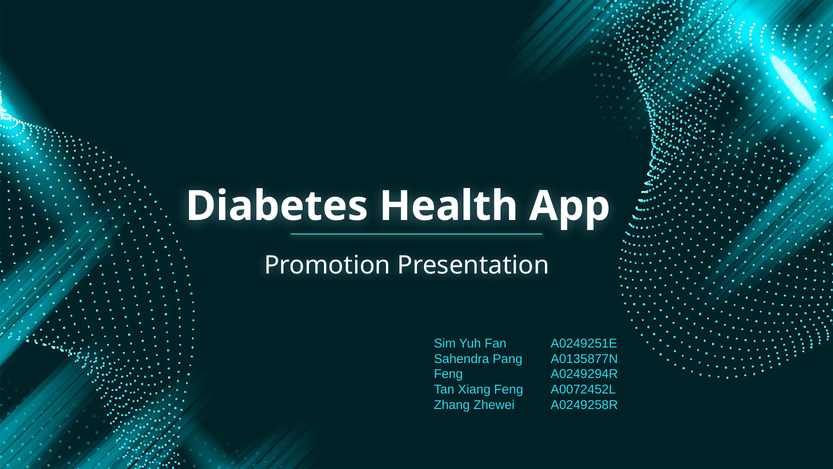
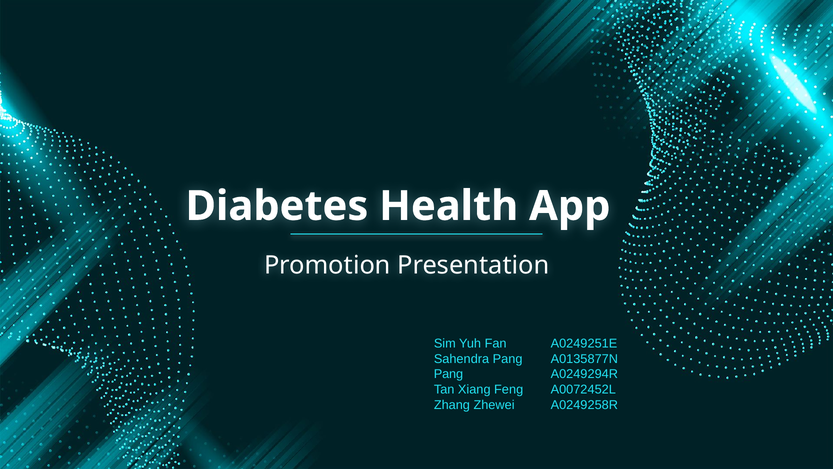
Feng: Feng -> Pang (448, 374)
